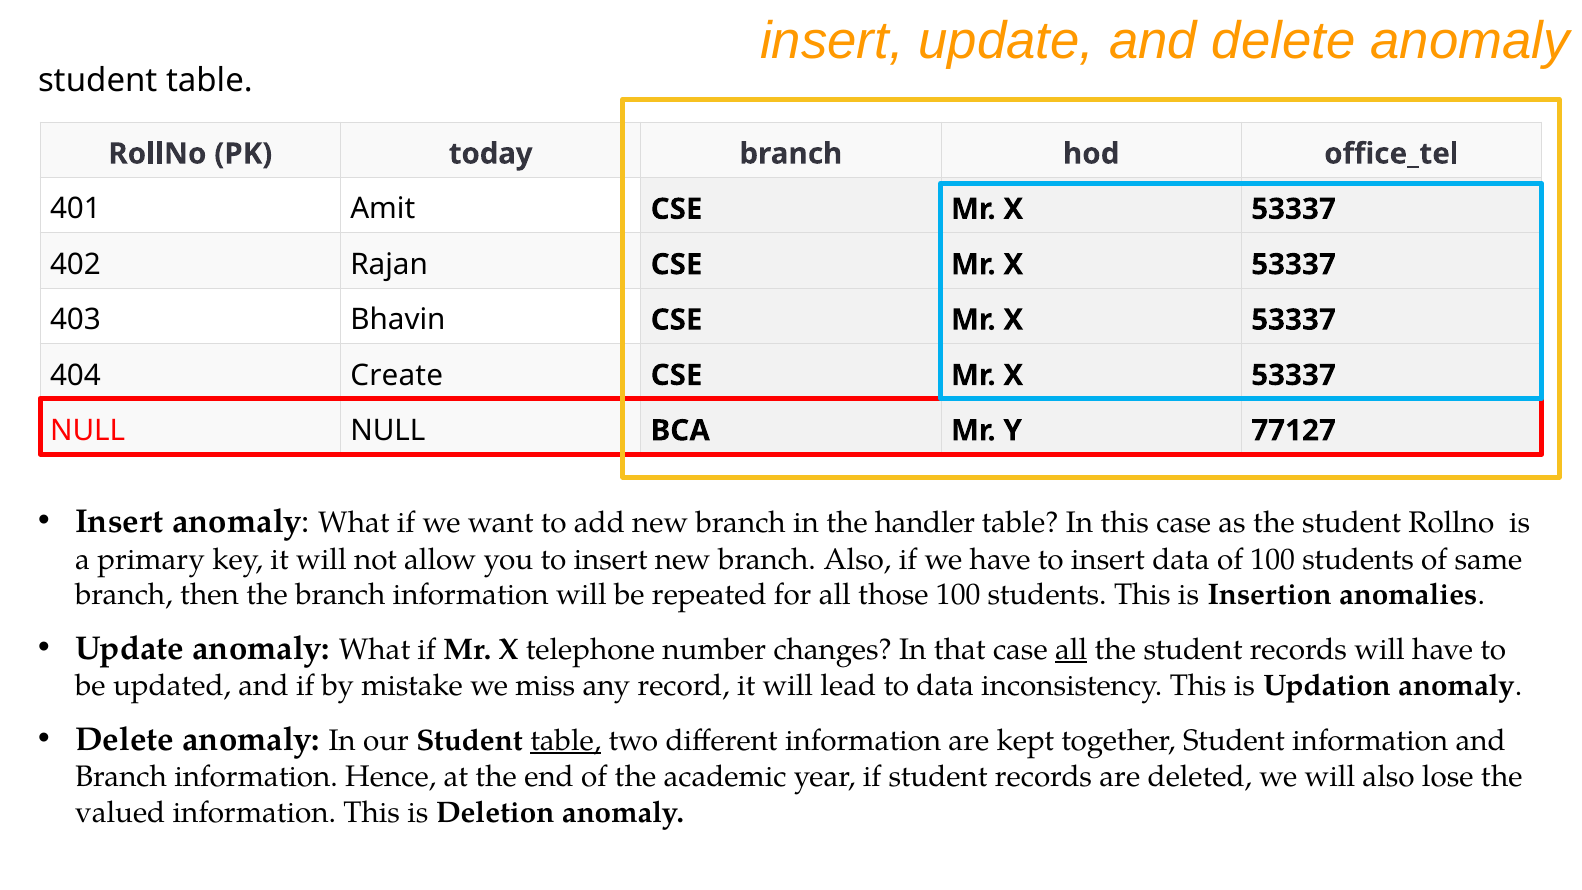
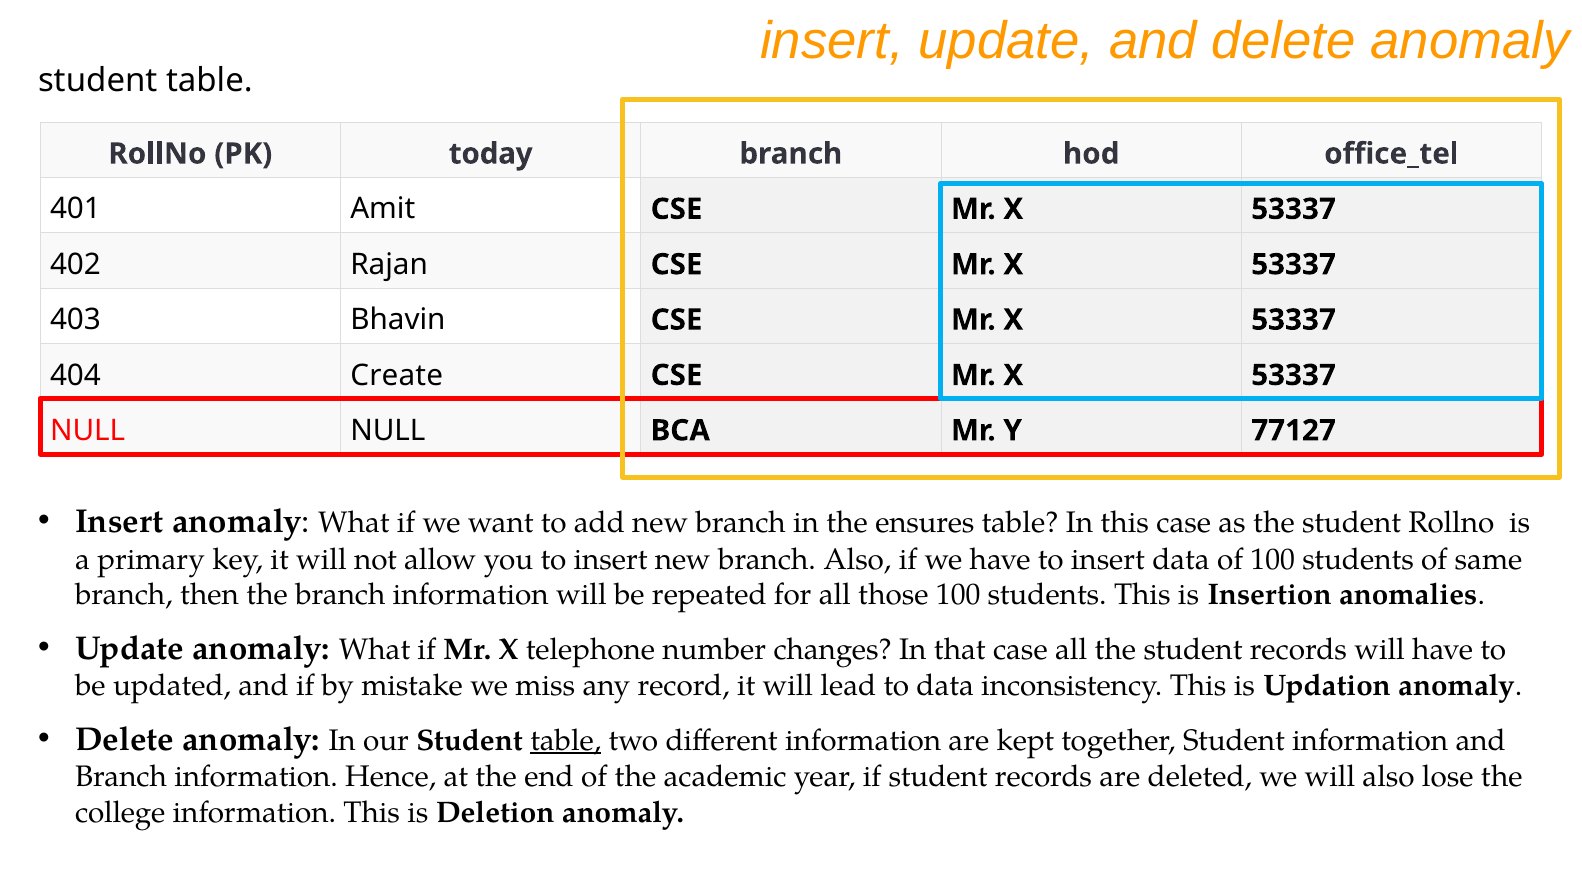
handler: handler -> ensures (925, 523)
all underline: present -> none (1071, 649)
valued: valued -> college (120, 812)
